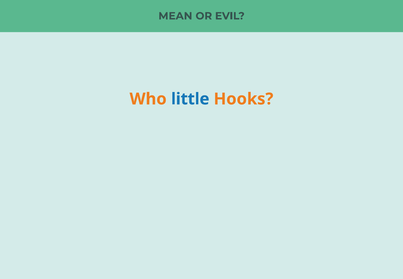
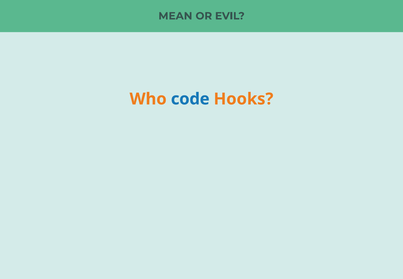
little: little -> code (190, 99)
